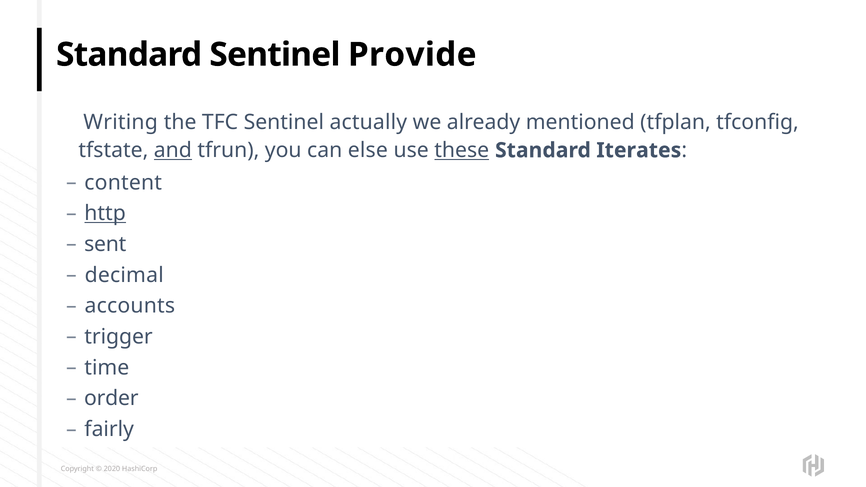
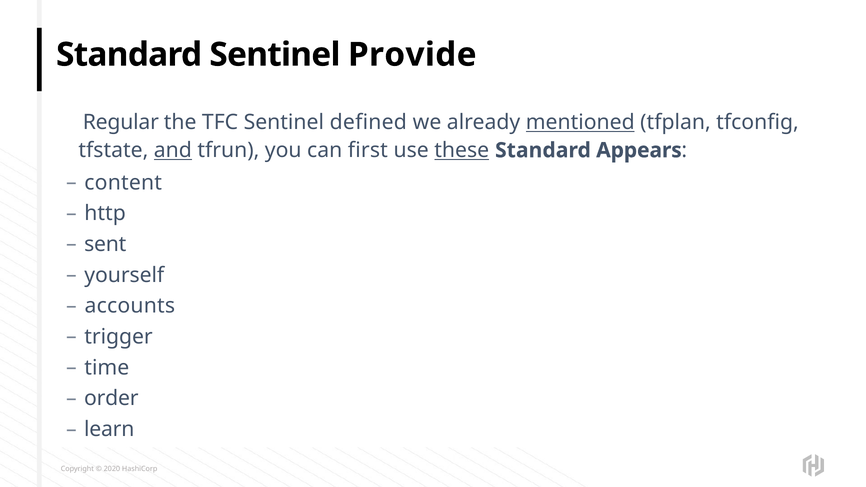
Writing: Writing -> Regular (121, 122)
actually: actually -> defined (368, 122)
mentioned underline: none -> present (580, 122)
else: else -> first (368, 150)
Iterates: Iterates -> Appears (639, 150)
http underline: present -> none (105, 213)
decimal: decimal -> yourself (124, 275)
fairly: fairly -> learn (109, 429)
